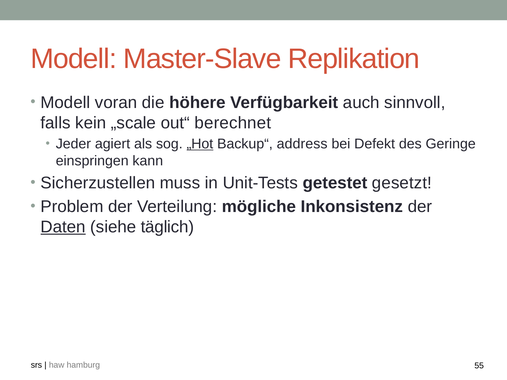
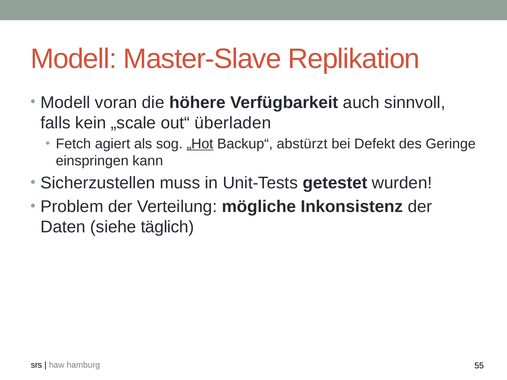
berechnet: berechnet -> überladen (233, 123)
Jeder: Jeder -> Fetch (73, 144)
address: address -> abstürzt (302, 144)
gesetzt: gesetzt -> wurden (402, 183)
Daten underline: present -> none (63, 227)
